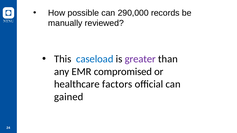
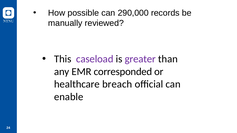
caseload colour: blue -> purple (95, 59)
compromised: compromised -> corresponded (123, 72)
factors: factors -> breach (117, 84)
gained: gained -> enable (69, 97)
